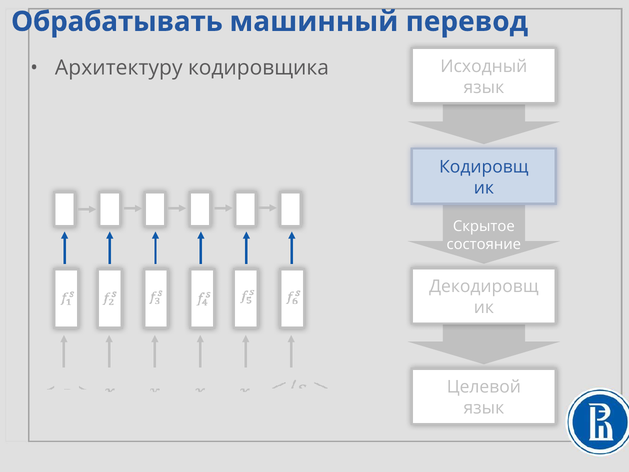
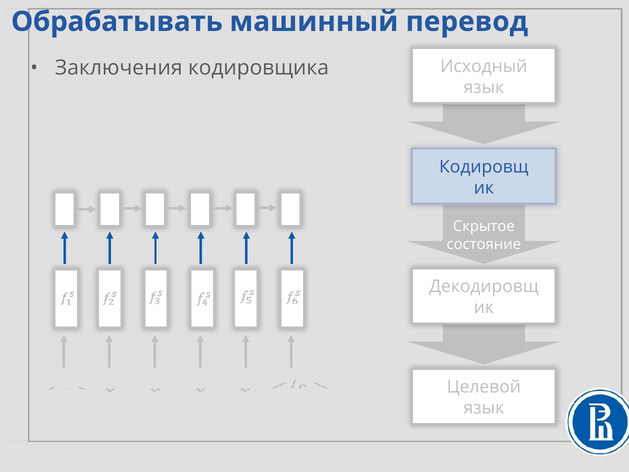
Архитектуру: Архитектуру -> Заключения (119, 68)
